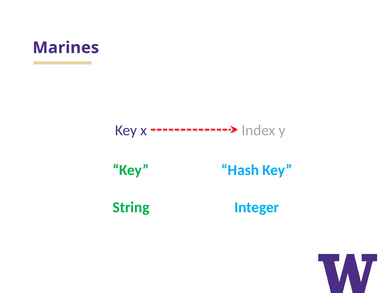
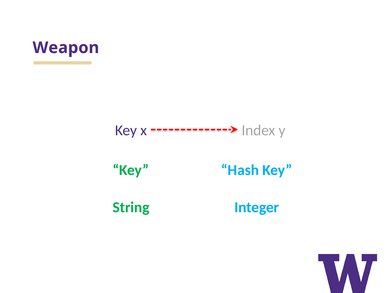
Marines: Marines -> Weapon (66, 48)
